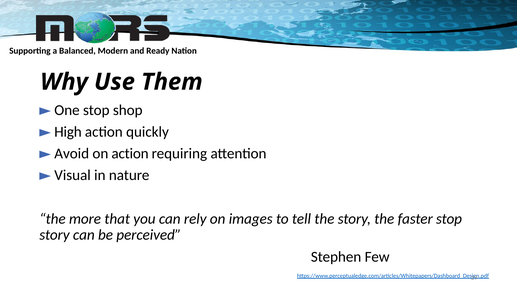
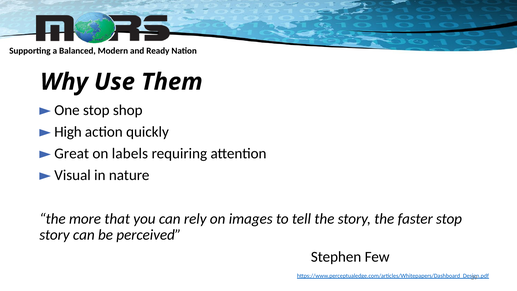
Avoid: Avoid -> Great (72, 154)
on action: action -> labels (130, 154)
